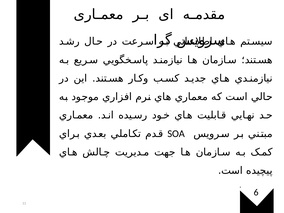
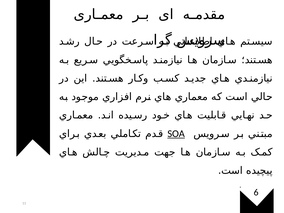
SOA underline: none -> present (176, 134)
